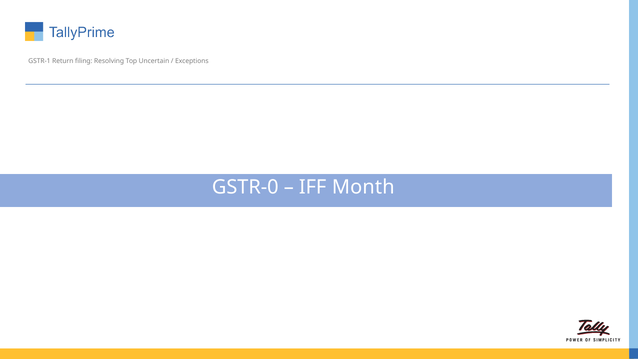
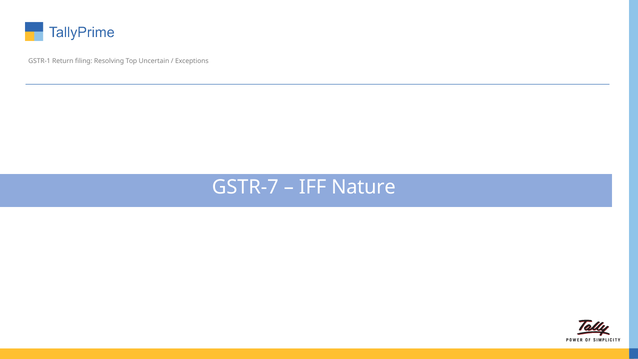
GSTR-0: GSTR-0 -> GSTR-7 (245, 187)
Month: Month -> Nature (363, 187)
